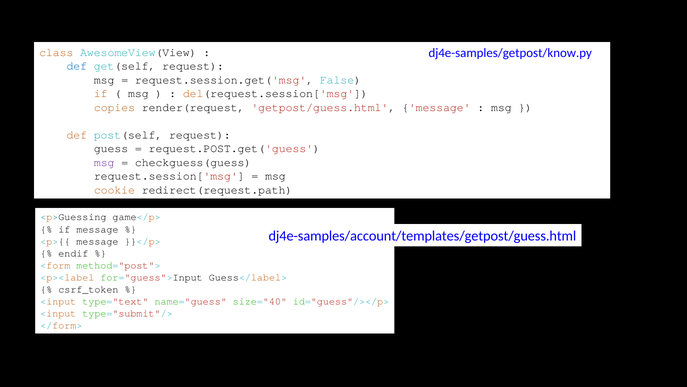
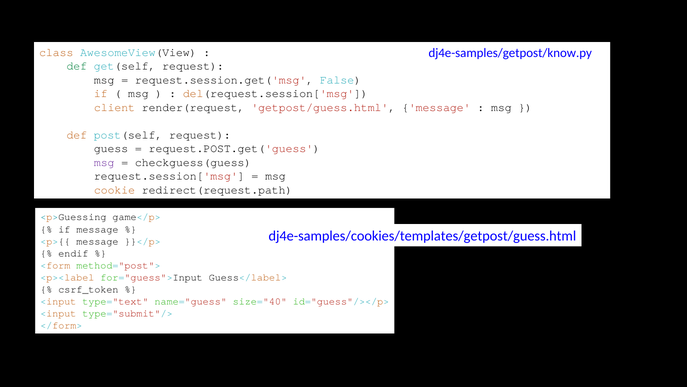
def colour: blue -> green (77, 66)
copies: copies -> client (114, 107)
dj4e-samples/account/templates/getpost/guess.html: dj4e-samples/account/templates/getpost/guess.html -> dj4e-samples/cookies/templates/getpost/guess.html (422, 236)
